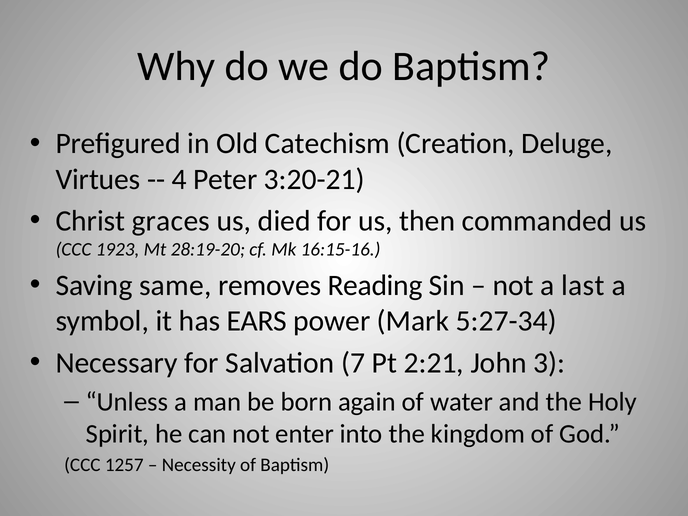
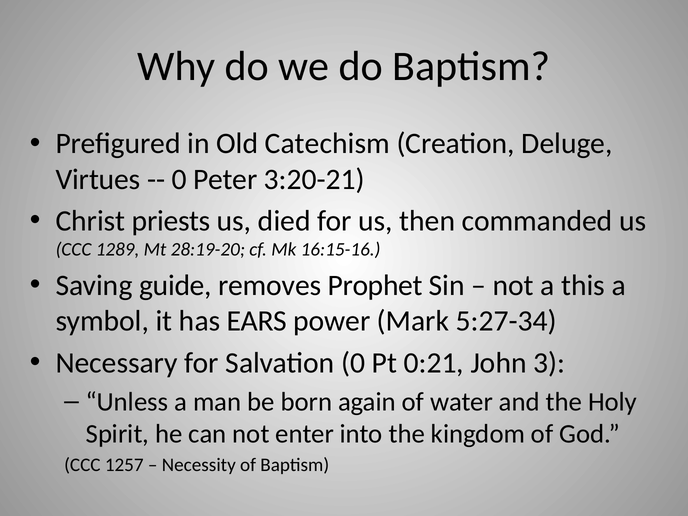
4: 4 -> 0 (179, 179)
graces: graces -> priests (171, 221)
1923: 1923 -> 1289 (118, 249)
same: same -> guide (175, 286)
Reading: Reading -> Prophet (375, 286)
last: last -> this (583, 286)
Salvation 7: 7 -> 0 (353, 363)
2:21: 2:21 -> 0:21 (434, 363)
